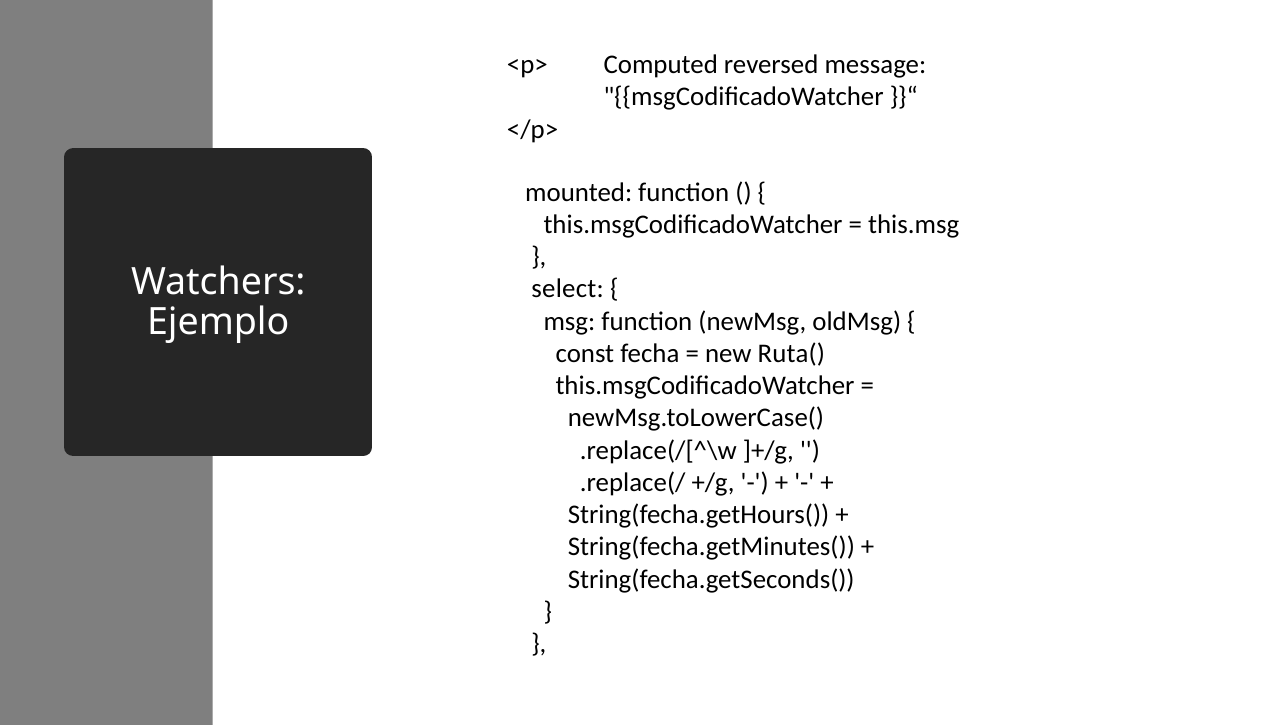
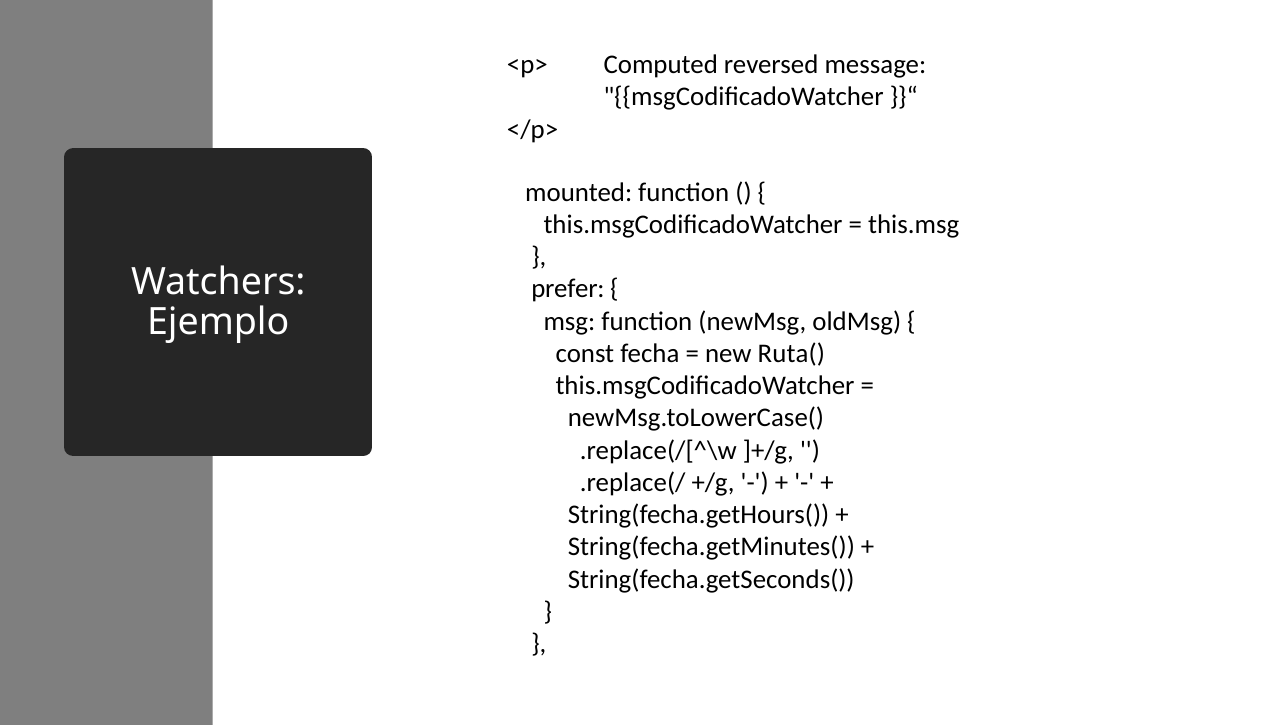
select: select -> prefer (568, 289)
